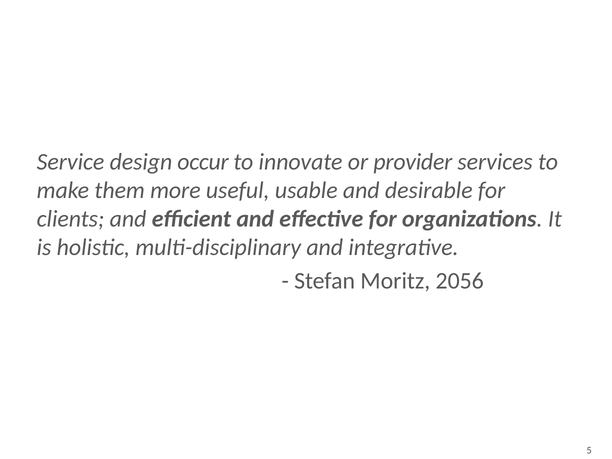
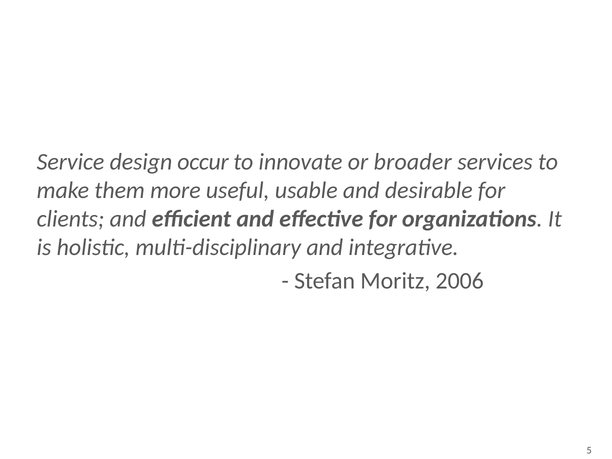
provider: provider -> broader (413, 162)
2056: 2056 -> 2006 (460, 281)
